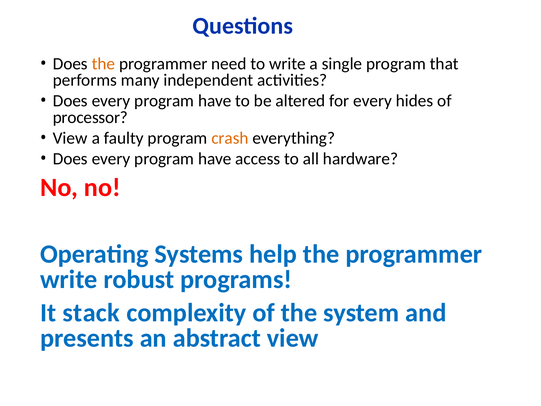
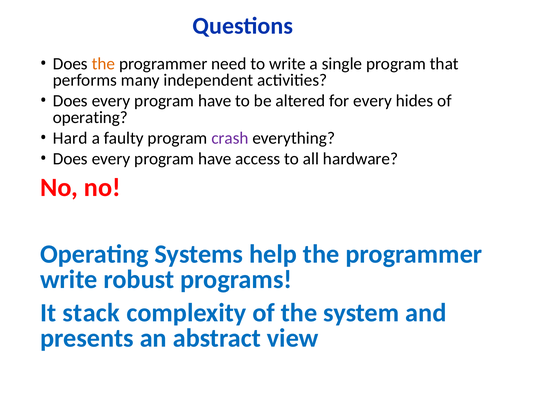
processor: processor -> operating (90, 117)
View: View -> Hard (70, 138)
crash colour: orange -> purple (230, 138)
